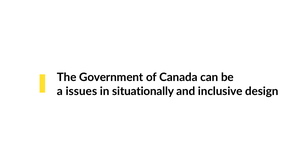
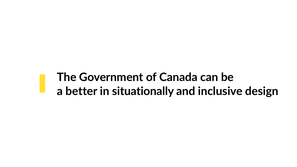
issues: issues -> better (81, 91)
